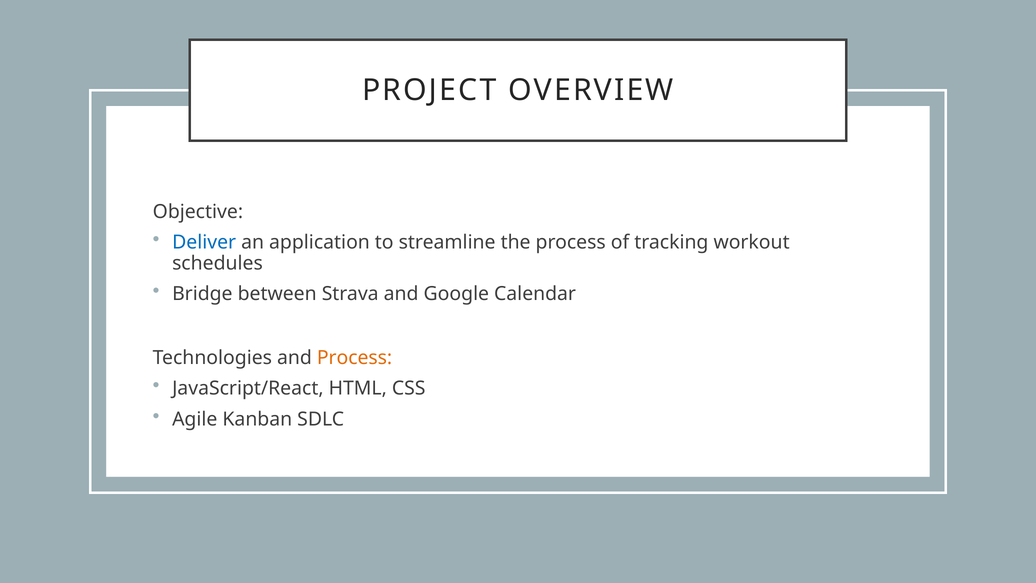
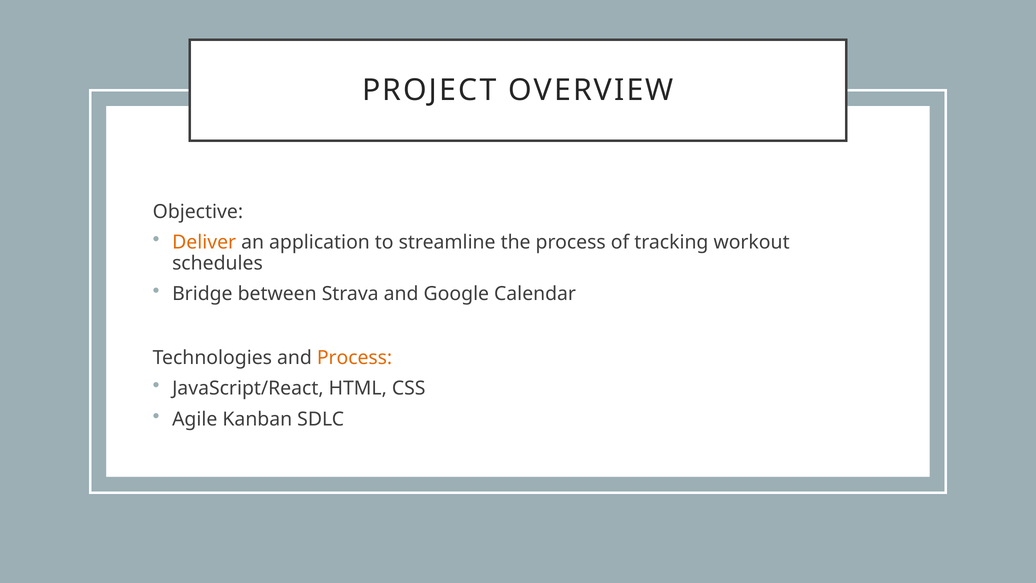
Deliver colour: blue -> orange (204, 242)
